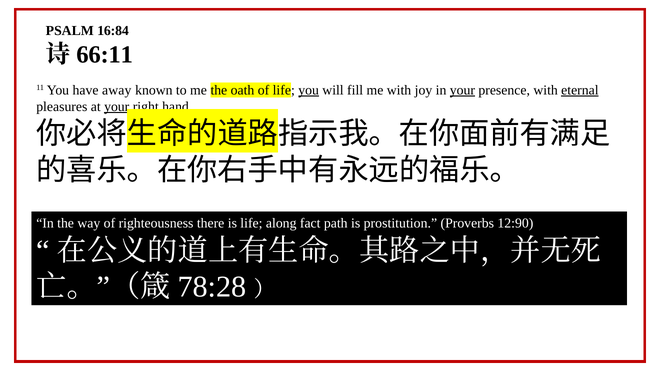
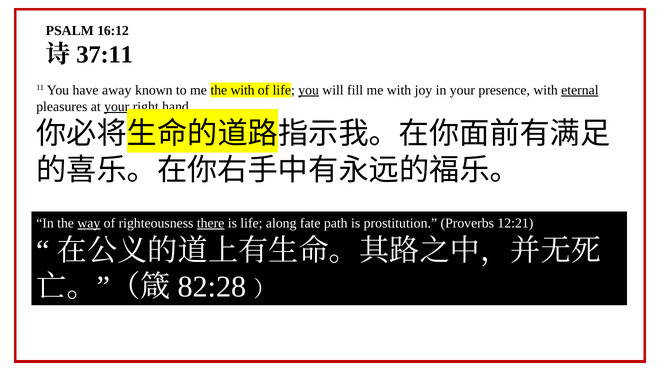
16:84: 16:84 -> 16:12 (113, 31)
66:11: 66:11 -> 37:11 (105, 55)
the oath: oath -> with (243, 90)
your underline: present -> none (462, 90)
way underline: none -> present (89, 224)
there underline: none -> present (211, 224)
fact: fact -> fate (310, 224)
12:90: 12:90 -> 12:21 (515, 224)
78:28: 78:28 -> 82:28 (212, 287)
